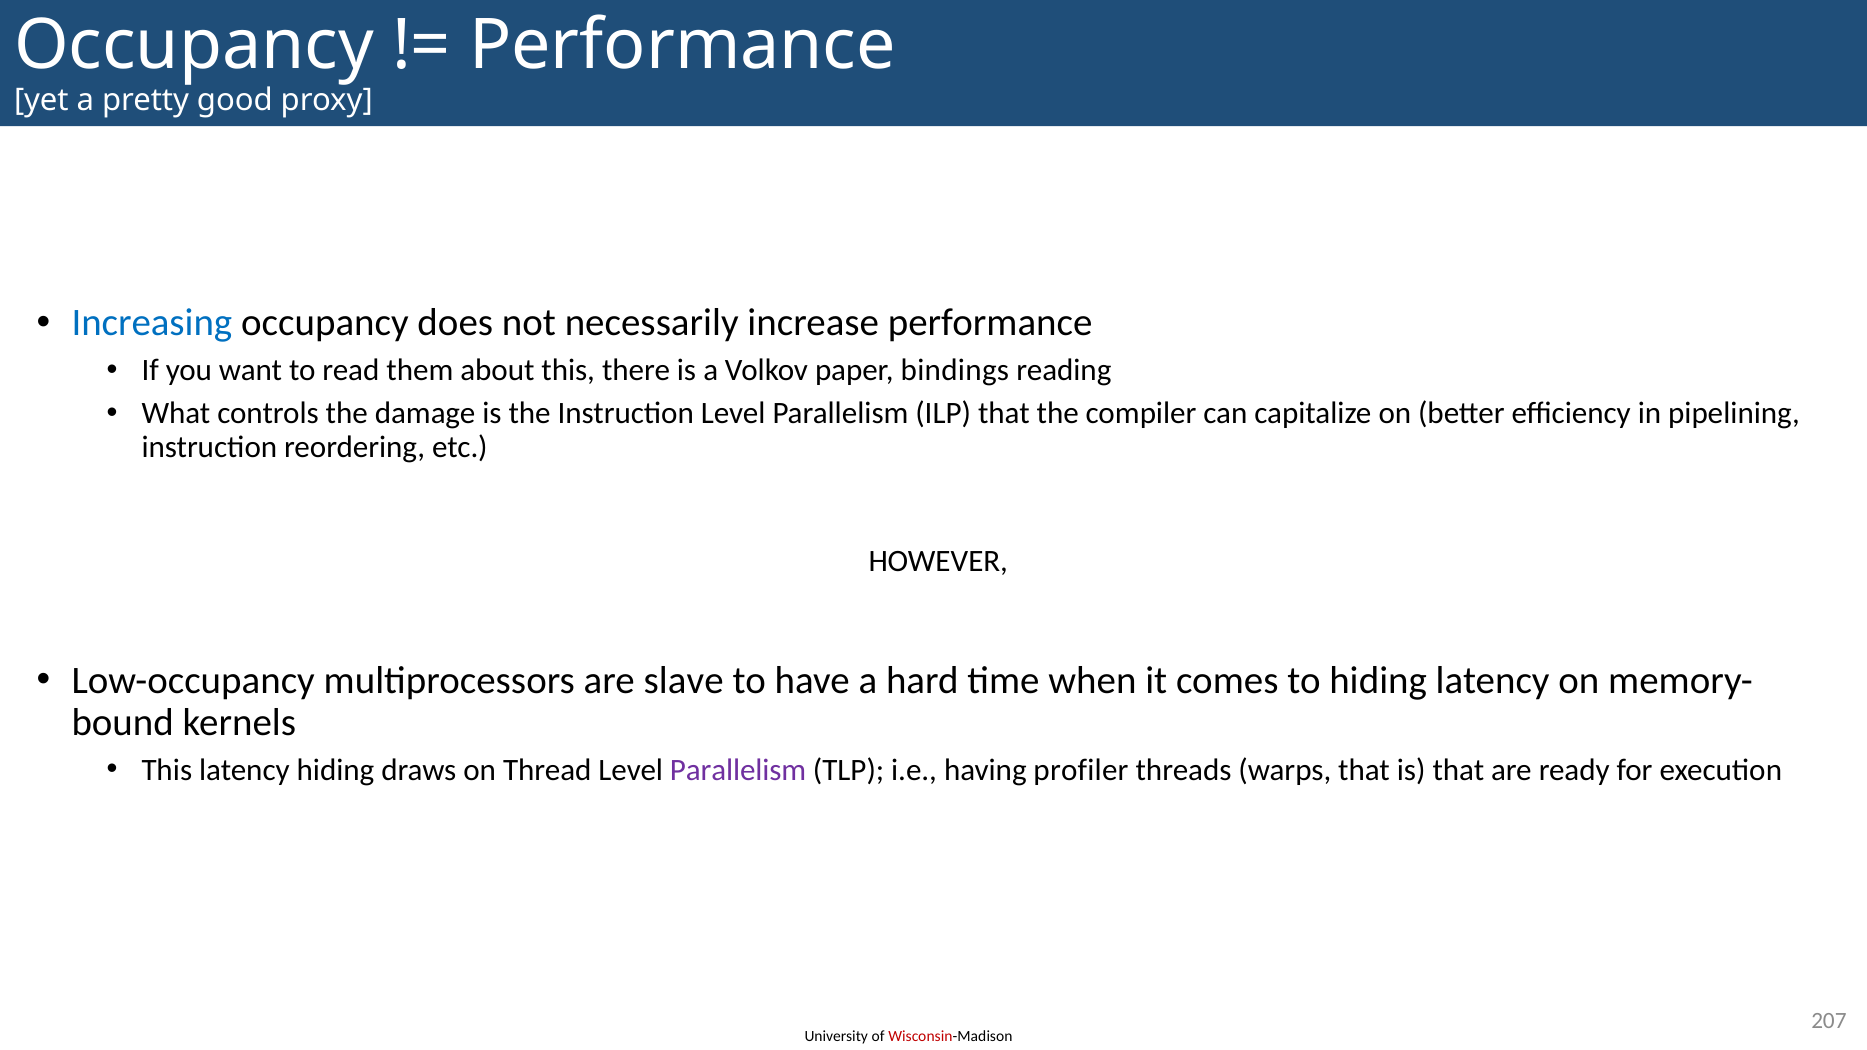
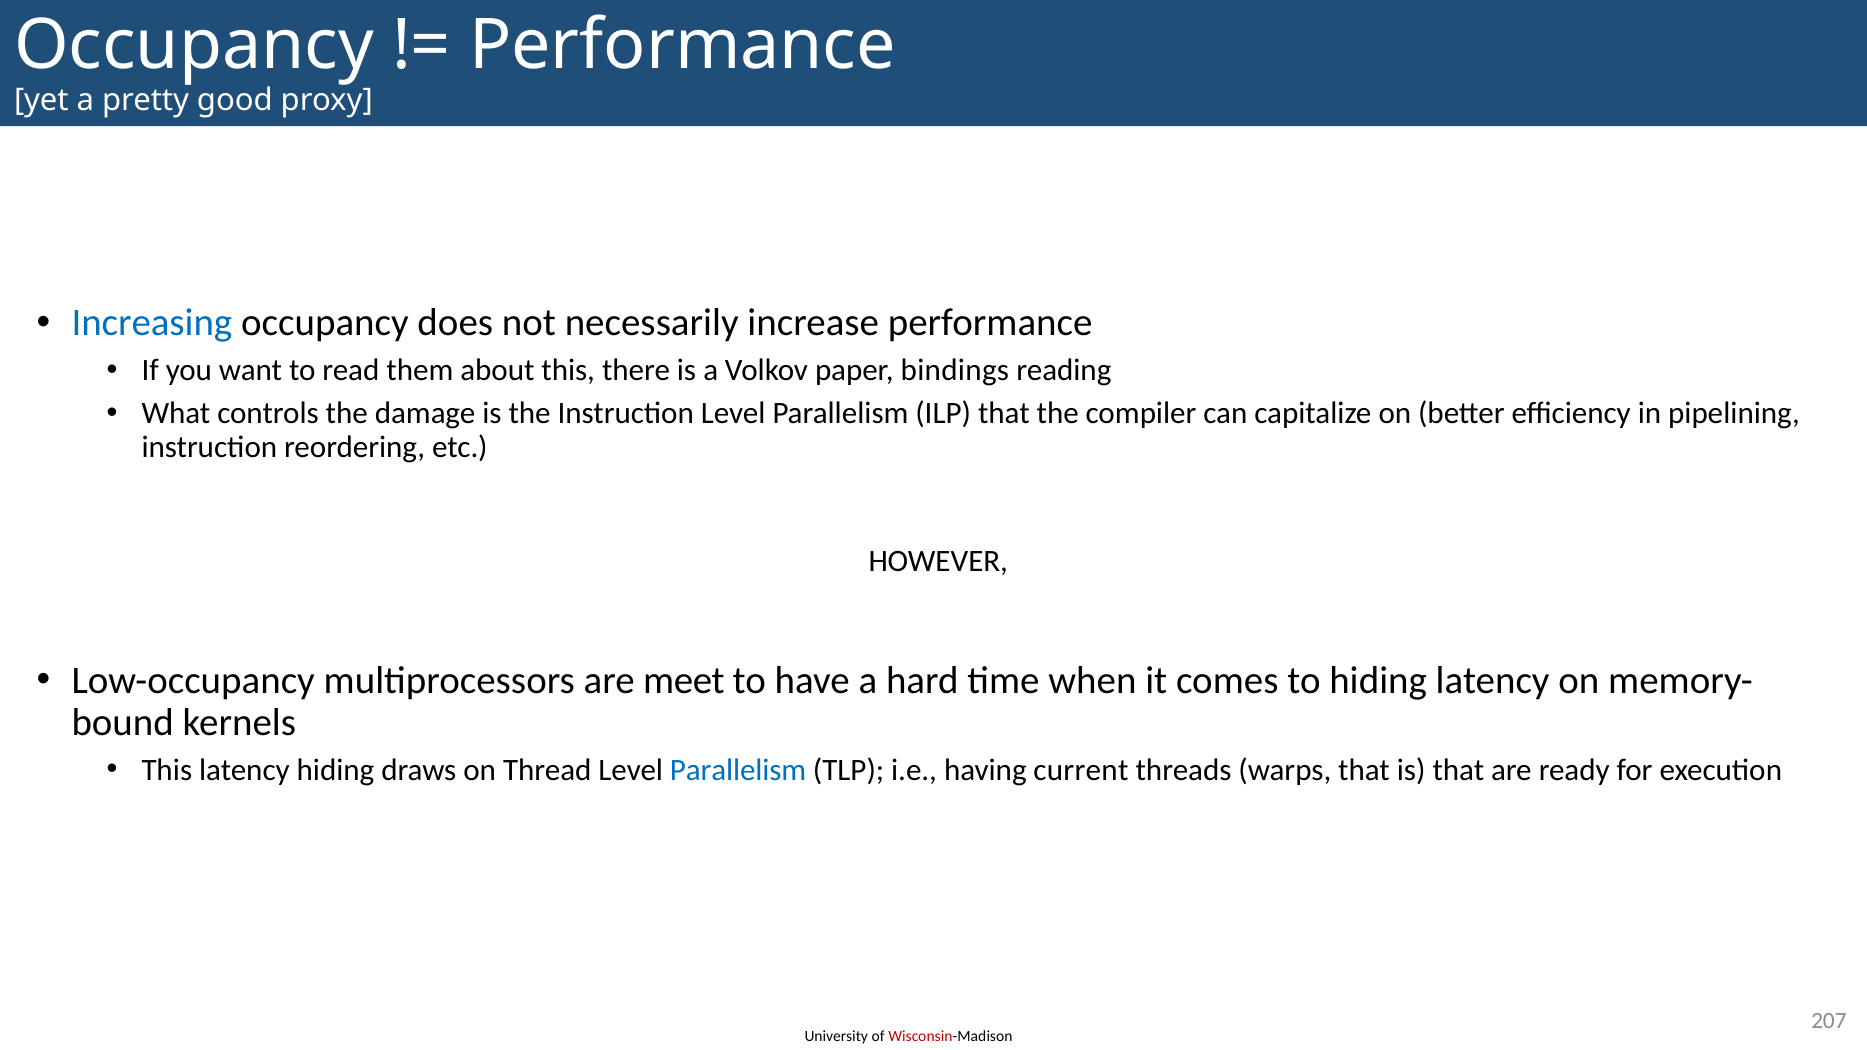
slave: slave -> meet (684, 680)
Parallelism colour: purple -> blue (738, 770)
profiler: profiler -> current (1081, 770)
